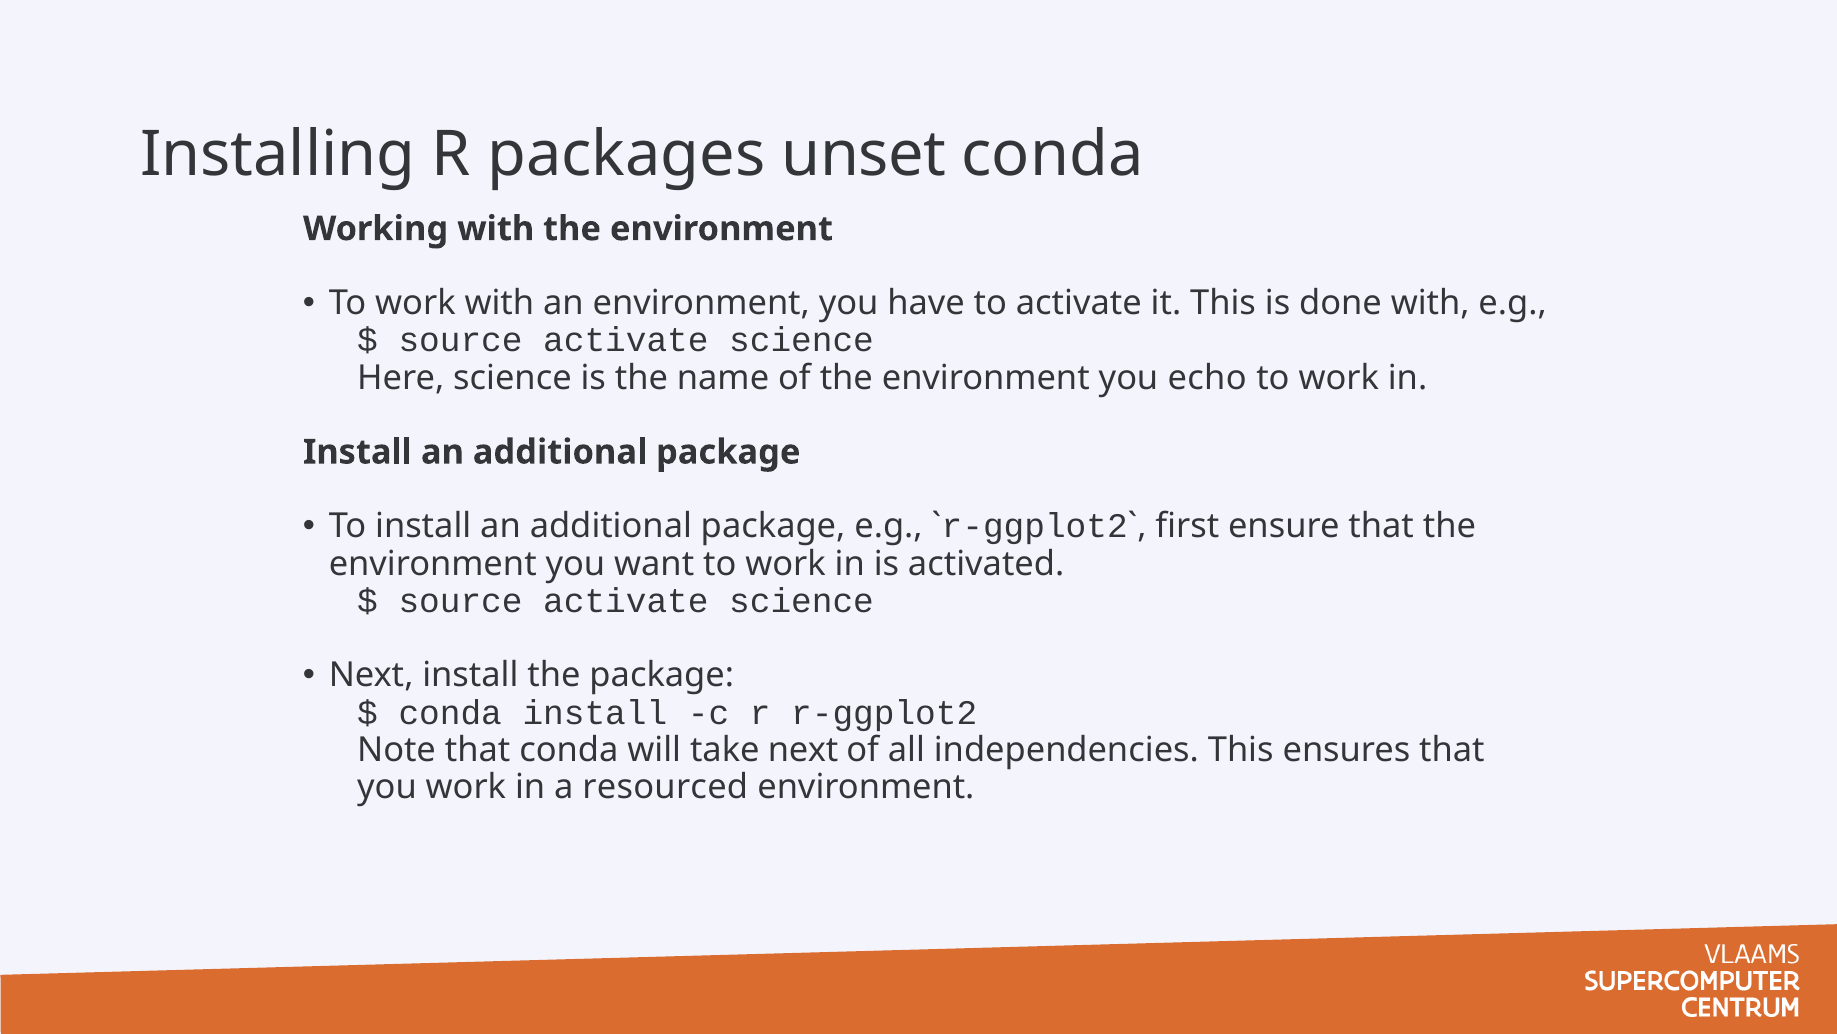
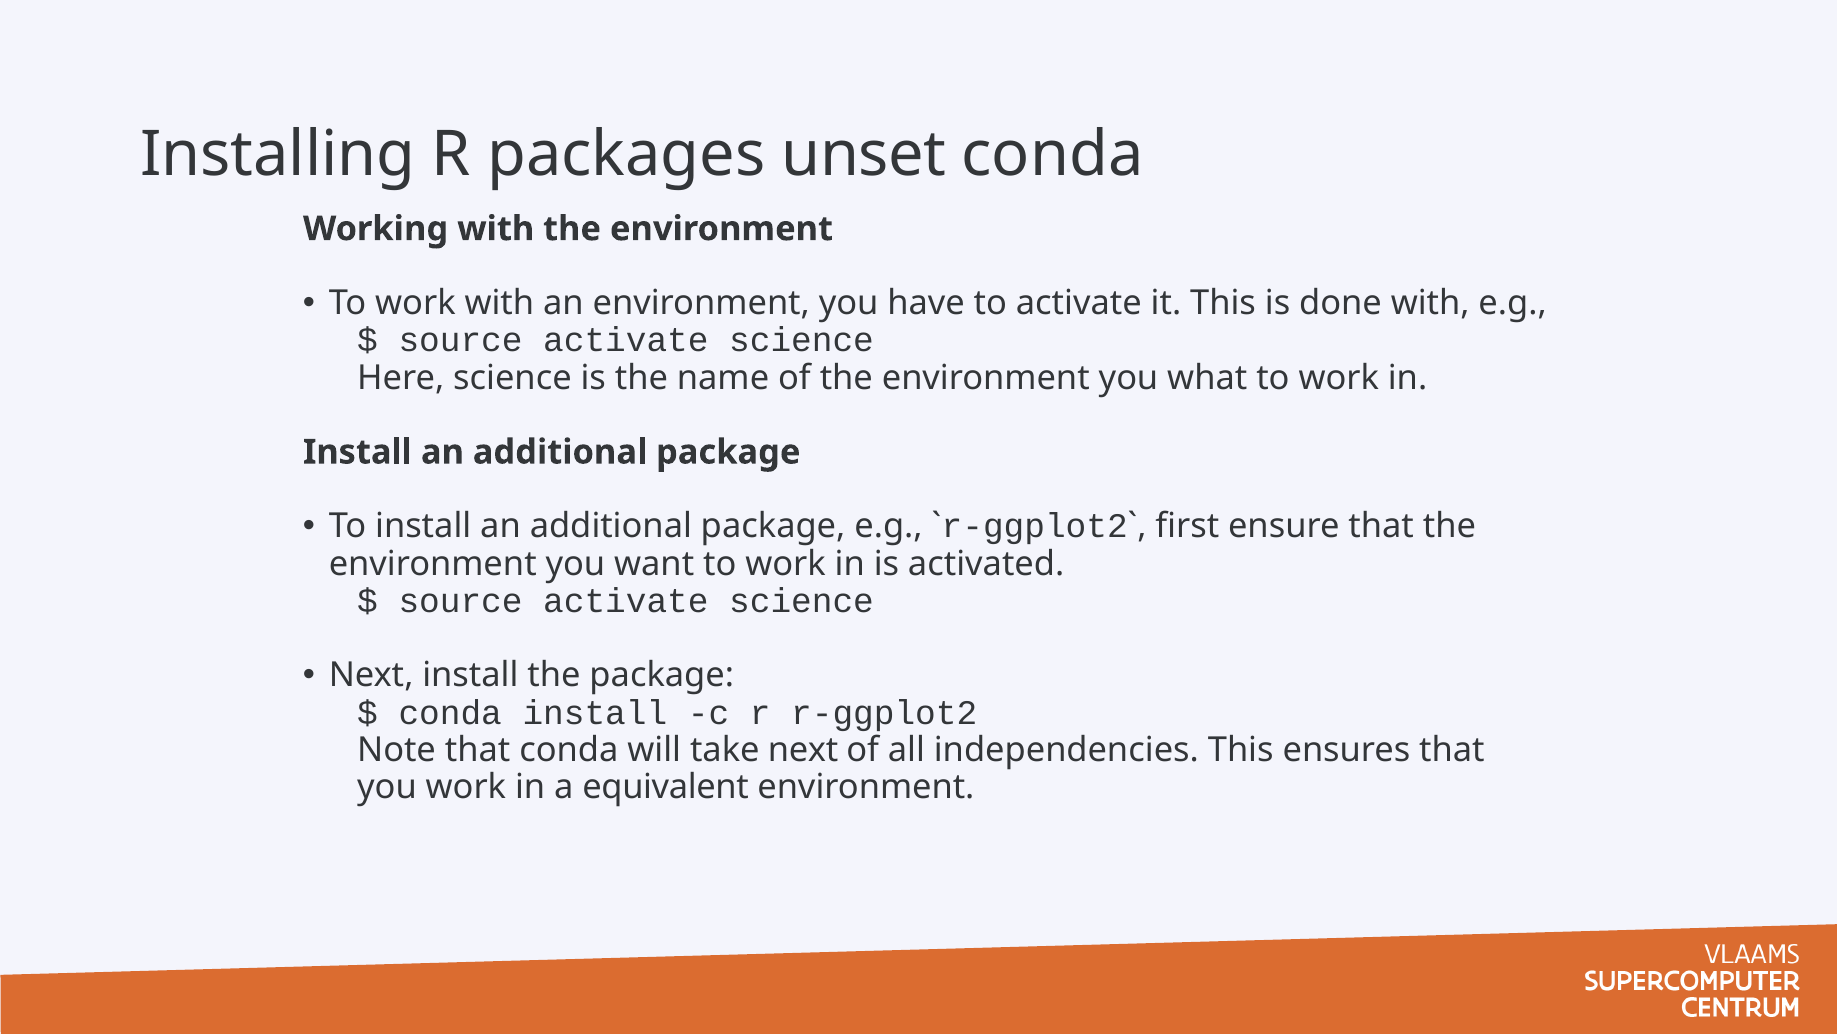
echo: echo -> what (1207, 377)
resourced: resourced -> equivalent (666, 787)
